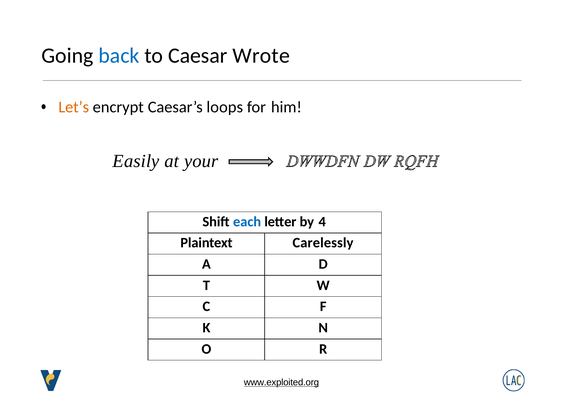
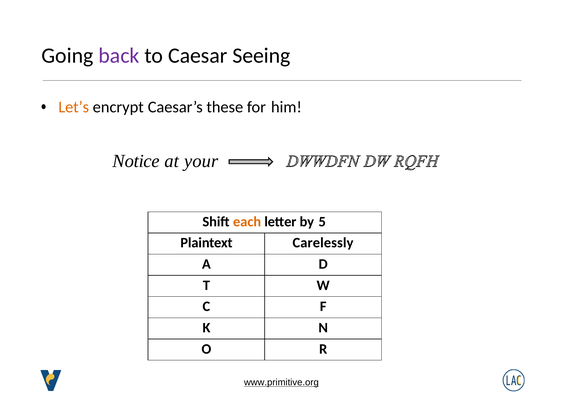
back colour: blue -> purple (119, 56)
Wrote: Wrote -> Seeing (261, 56)
loops: loops -> these (225, 107)
Easily: Easily -> Notice (136, 161)
each colour: blue -> orange (247, 221)
4: 4 -> 5 (322, 221)
www.exploited.org: www.exploited.org -> www.primitive.org (281, 382)
